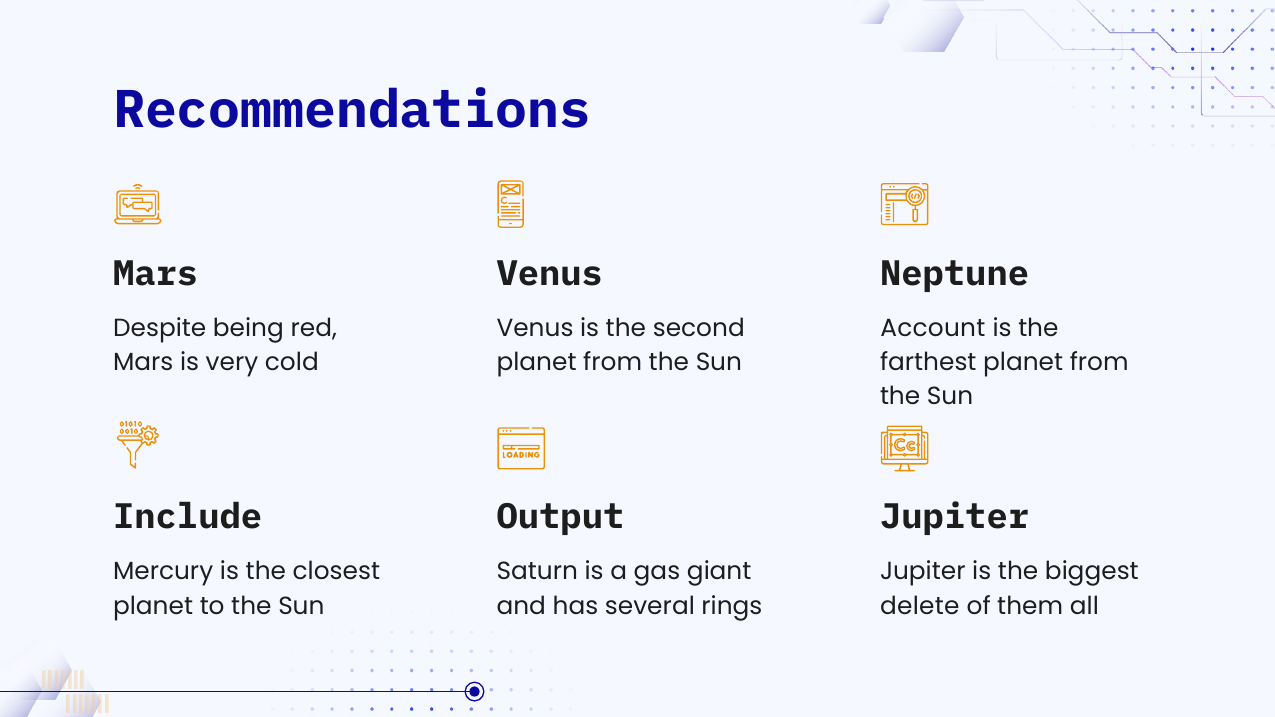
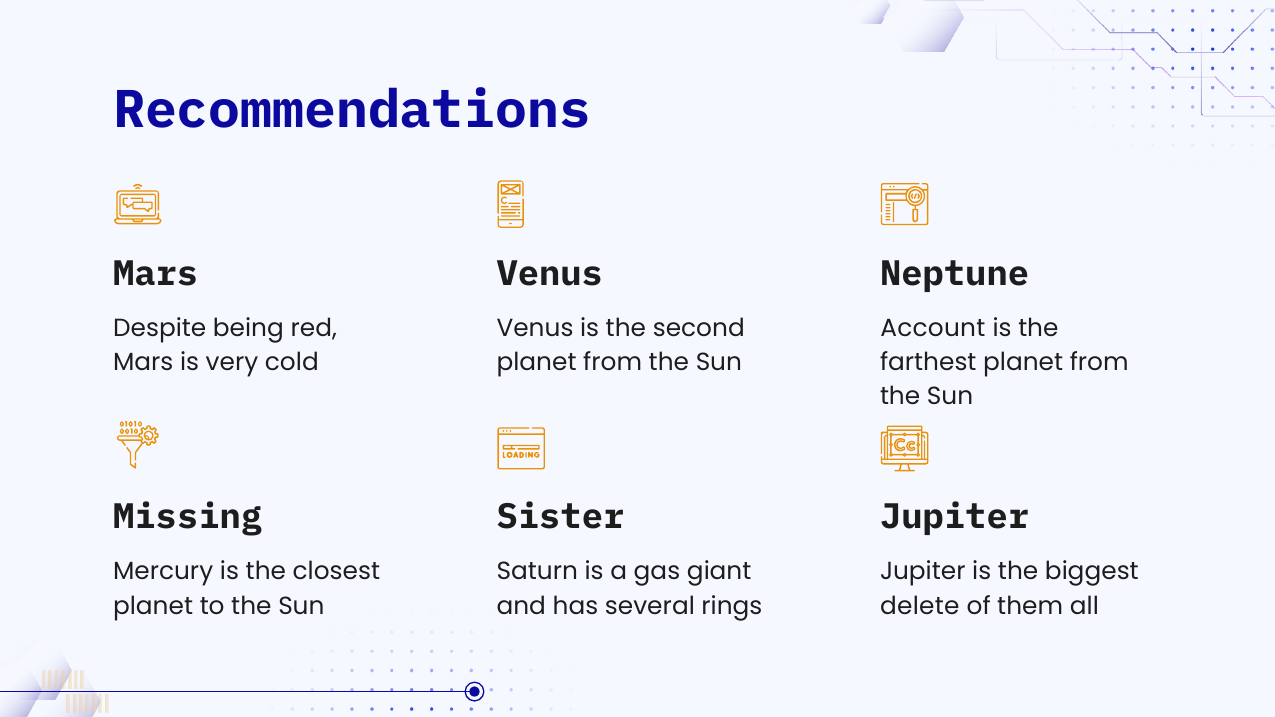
Include: Include -> Missing (188, 517)
Output: Output -> Sister (560, 517)
